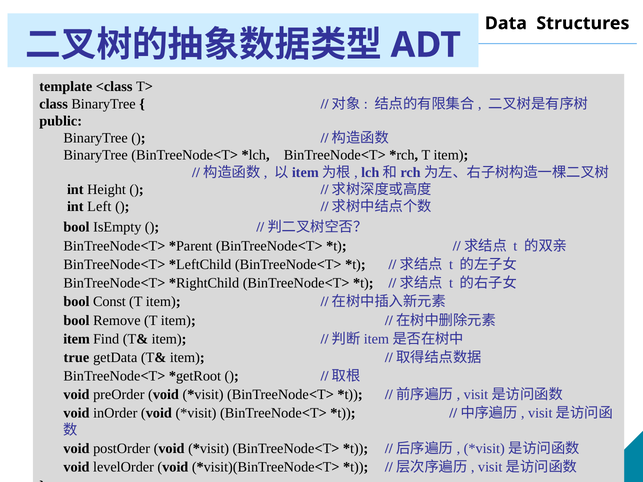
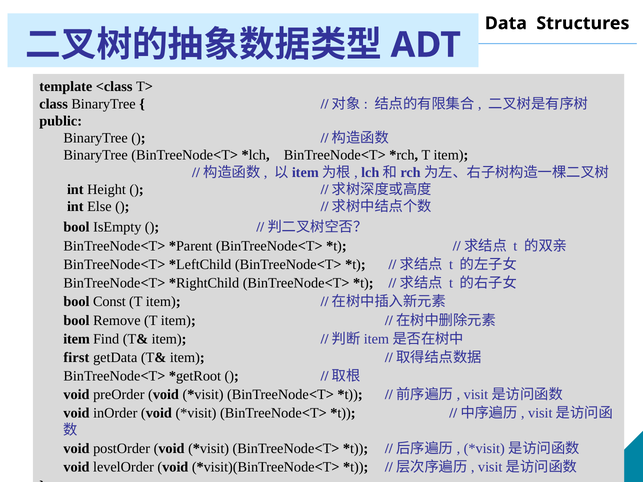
Left: Left -> Else (99, 207)
true: true -> first (76, 358)
